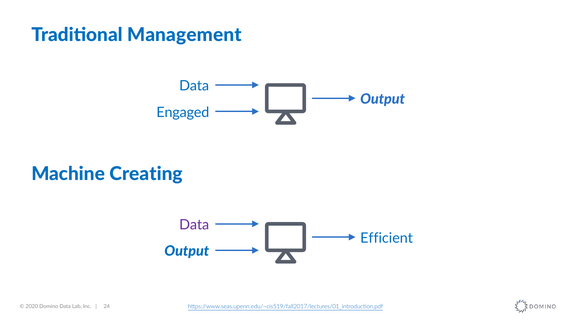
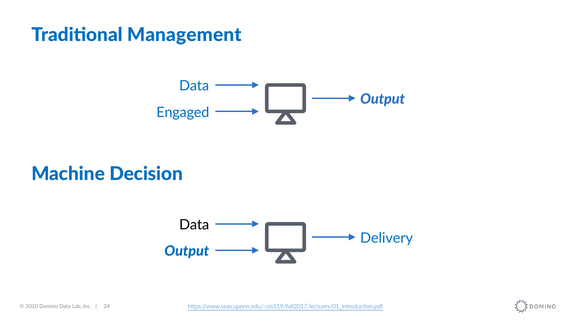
Creating: Creating -> Decision (146, 174)
Data colour: purple -> black (194, 225)
Efficient: Efficient -> Delivery (387, 238)
